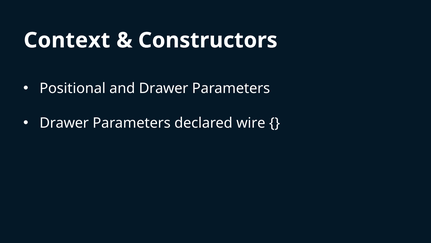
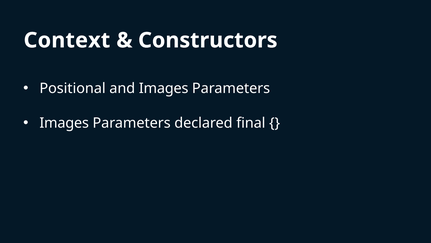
and Drawer: Drawer -> Images (164, 88)
Drawer: Drawer -> Images (64, 123)
wire: wire -> final (251, 123)
